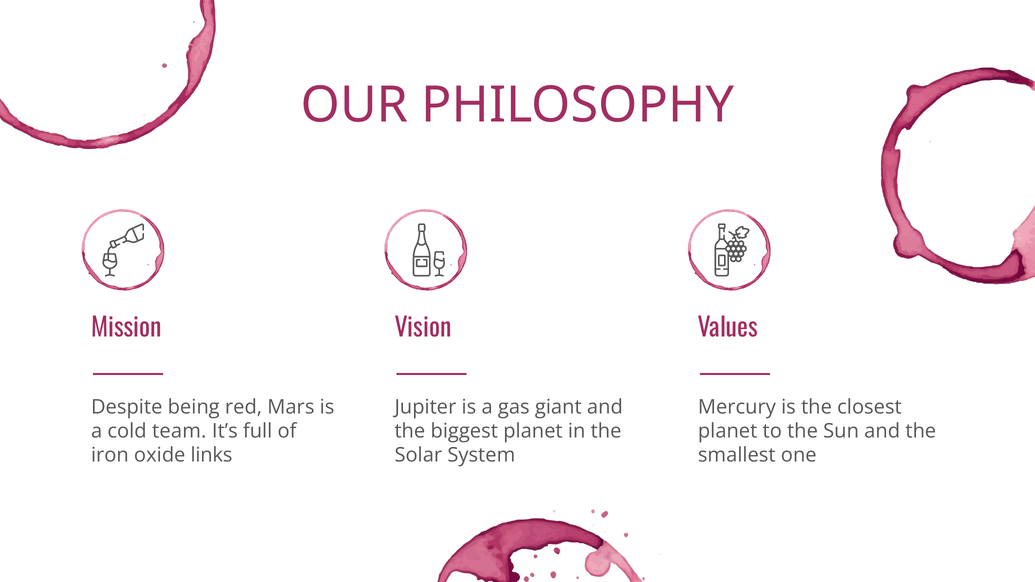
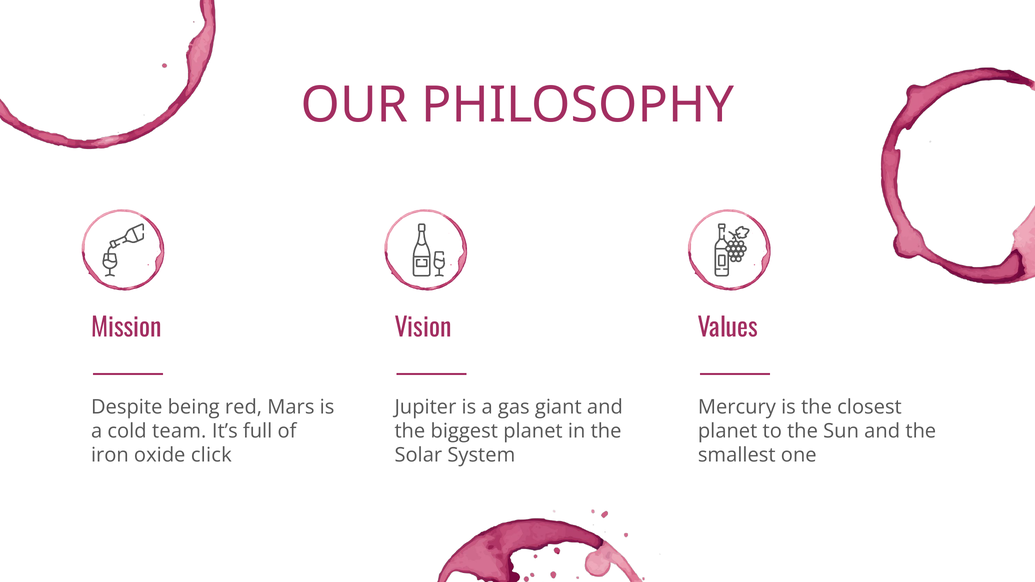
links: links -> click (211, 455)
